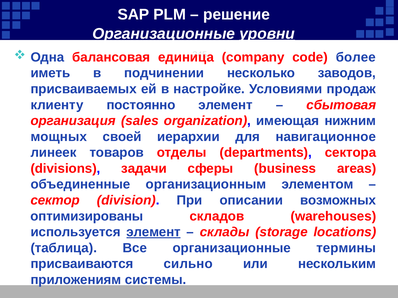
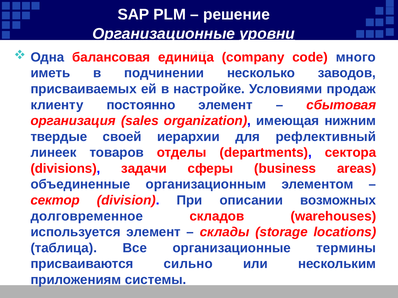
более: более -> много (356, 57)
мощных: мощных -> твердые (59, 137)
навигационное: навигационное -> рефлективный (326, 137)
оптимизированы: оптимизированы -> долговременное (87, 217)
элемент underline: present -> none (154, 232)
